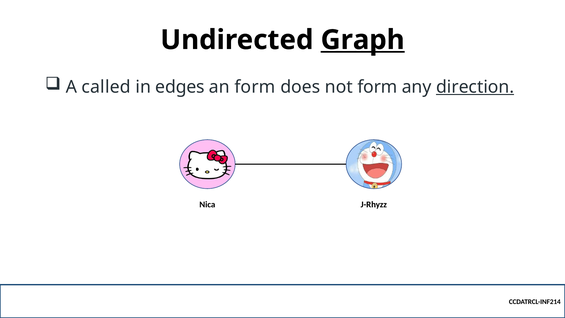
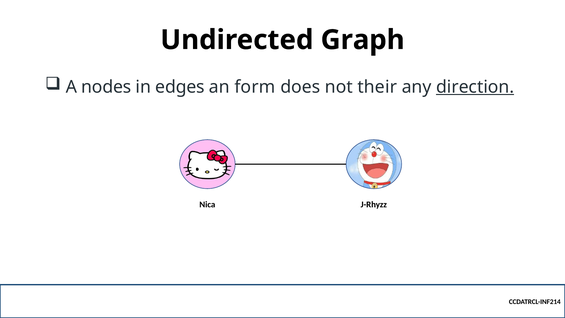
Graph underline: present -> none (363, 40)
called: called -> nodes (106, 87)
not form: form -> their (377, 87)
